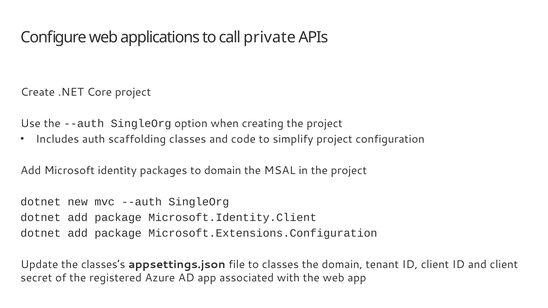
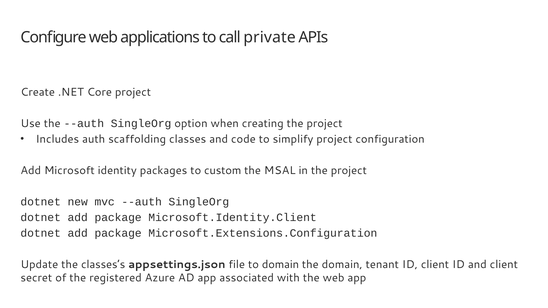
to domain: domain -> custom (223, 170)
to classes: classes -> domain (280, 264)
